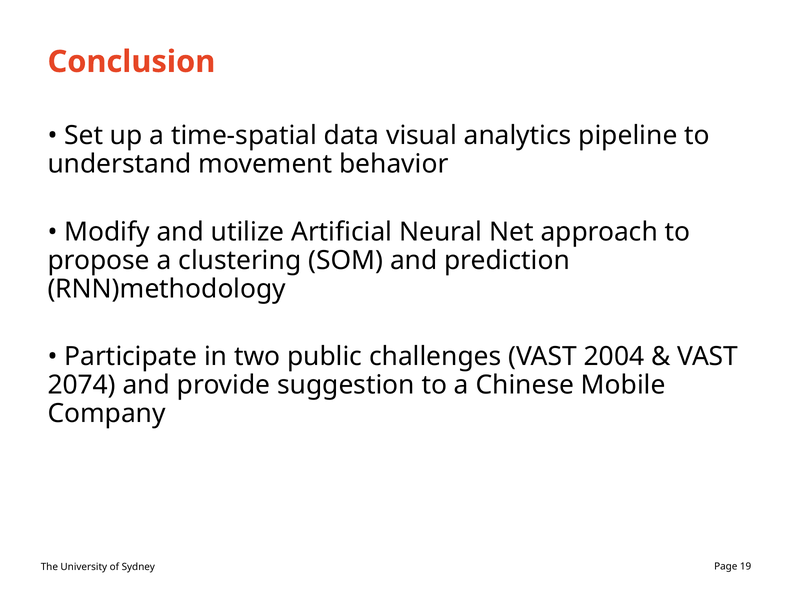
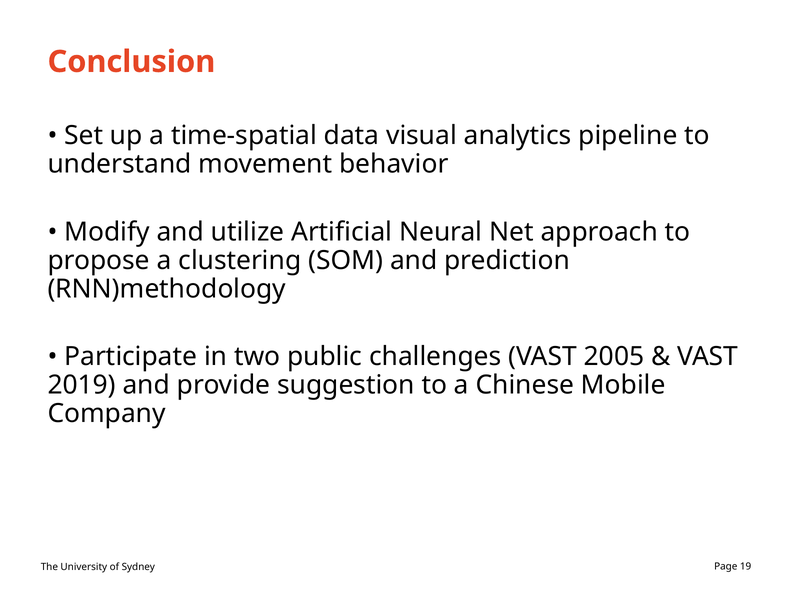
2004: 2004 -> 2005 (614, 356)
2074: 2074 -> 2019 (82, 385)
